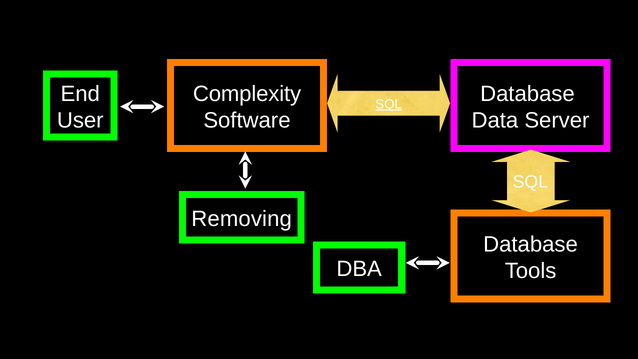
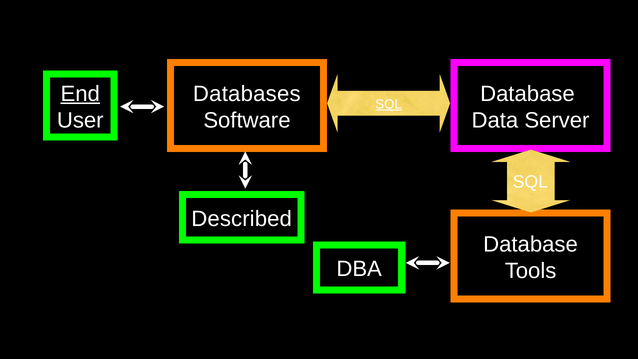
End underline: none -> present (80, 94)
Complexity: Complexity -> Databases (247, 94)
Removing: Removing -> Described (242, 219)
